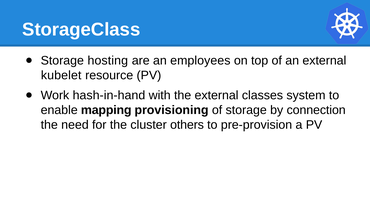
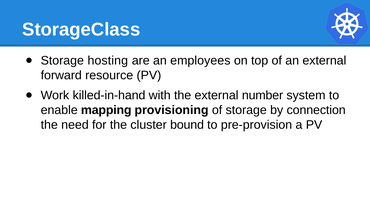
kubelet: kubelet -> forward (61, 75)
hash-in-hand: hash-in-hand -> killed-in-hand (109, 95)
classes: classes -> number (263, 95)
others: others -> bound (187, 125)
